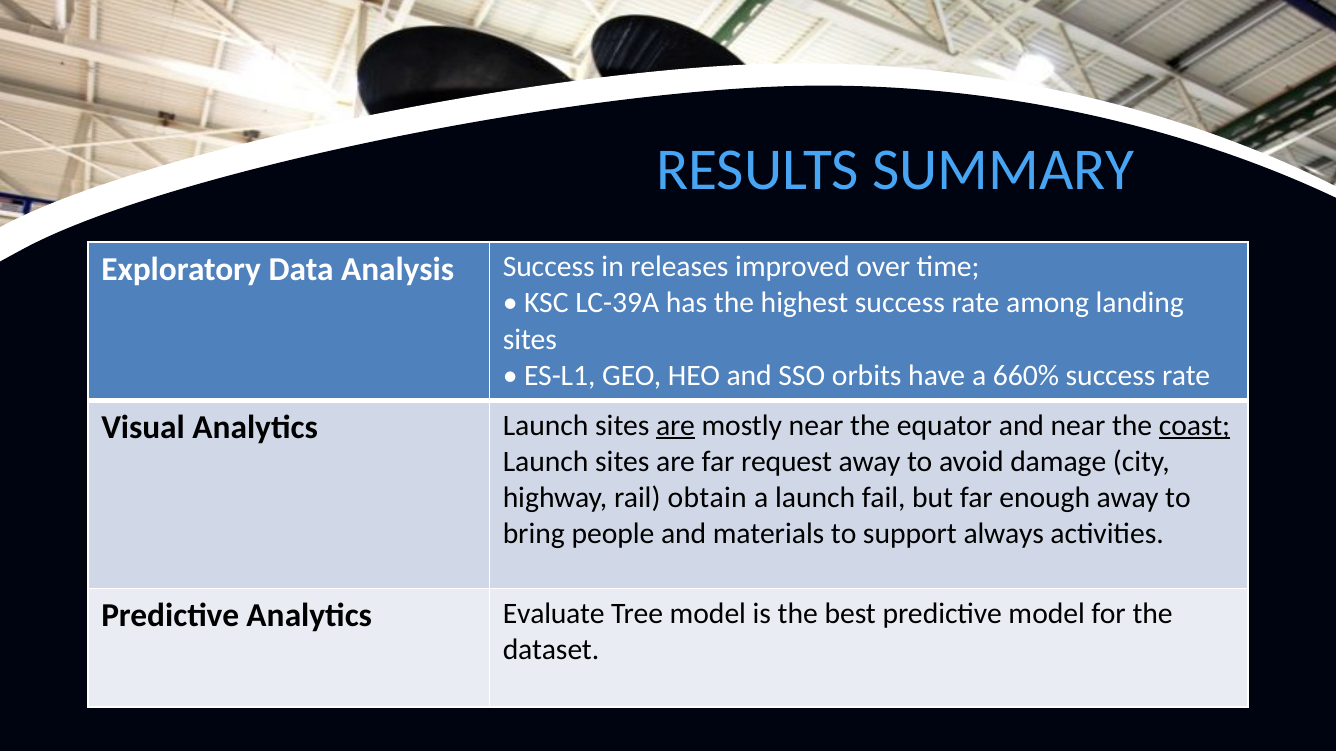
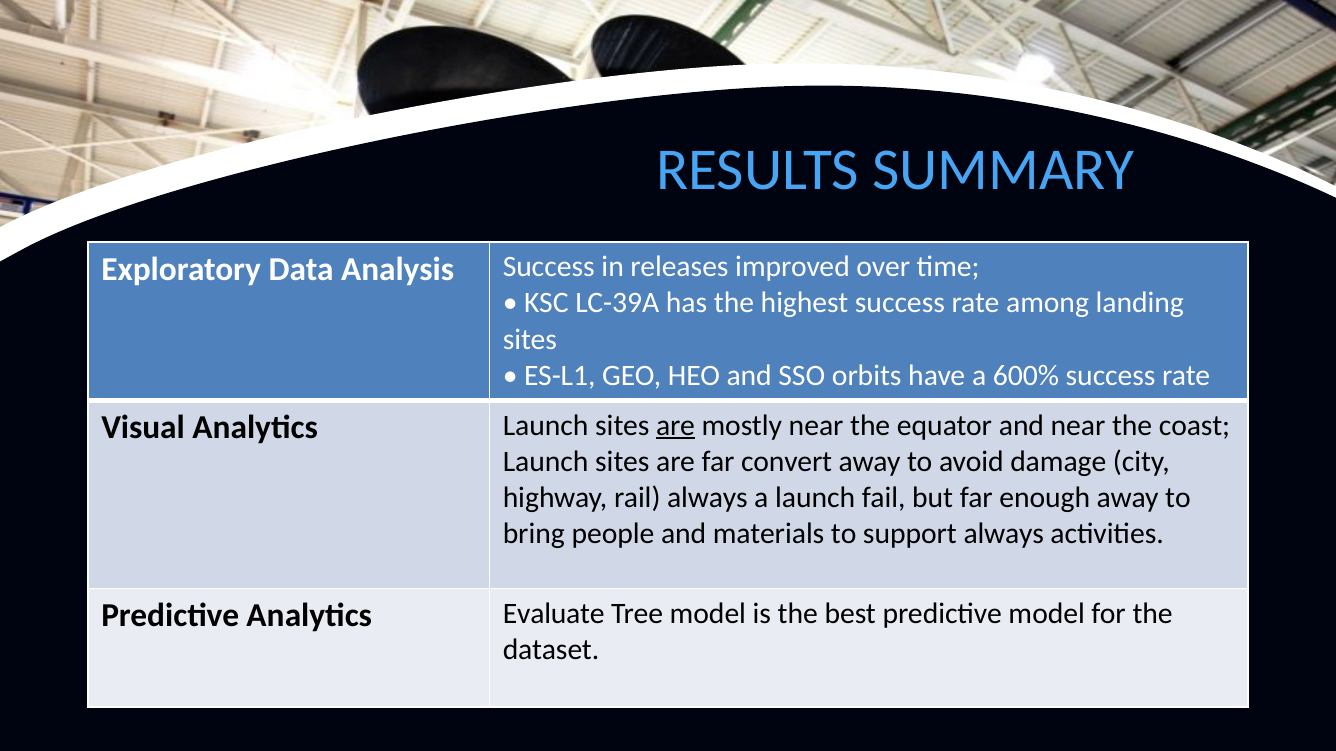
660%: 660% -> 600% (1026, 376)
coast underline: present -> none (1194, 426)
request: request -> convert (787, 462)
rail obtain: obtain -> always (707, 498)
